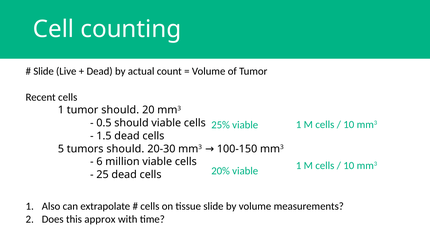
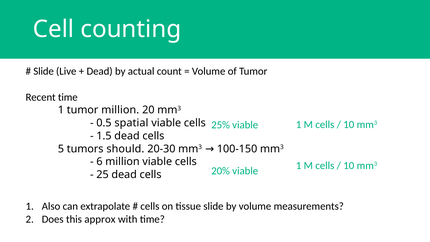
Recent cells: cells -> time (68, 97)
tumor should: should -> million (120, 110)
0.5 should: should -> spatial (131, 123)
